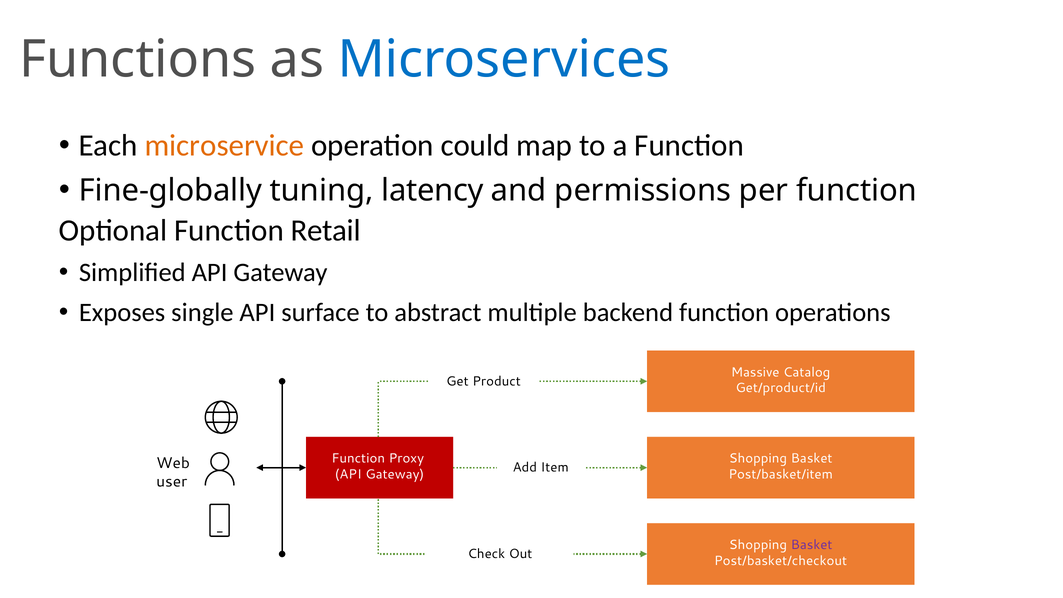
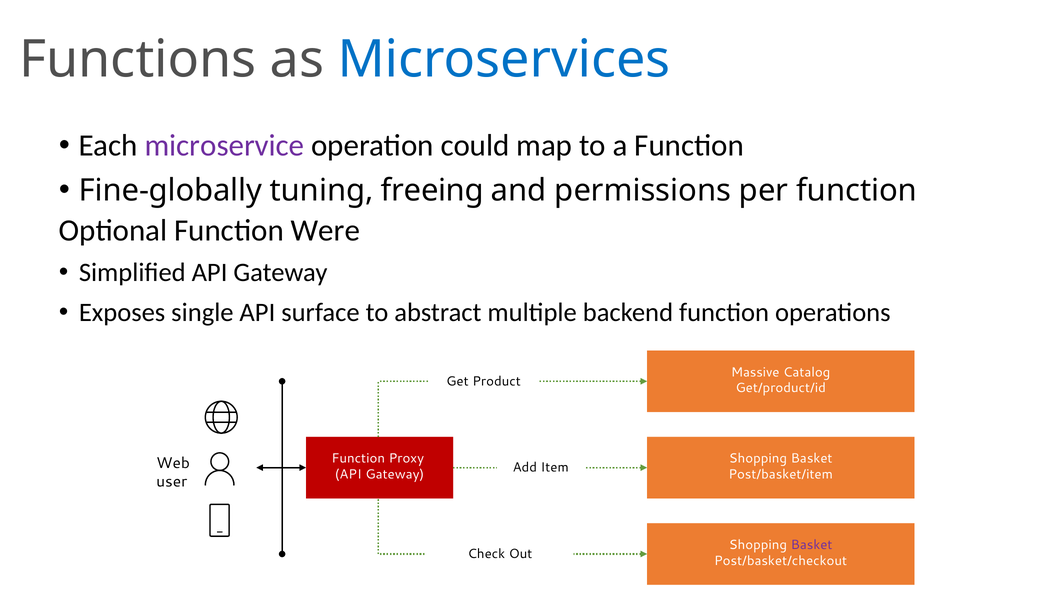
microservice colour: orange -> purple (224, 146)
latency: latency -> freeing (432, 190)
Retail: Retail -> Were (325, 230)
